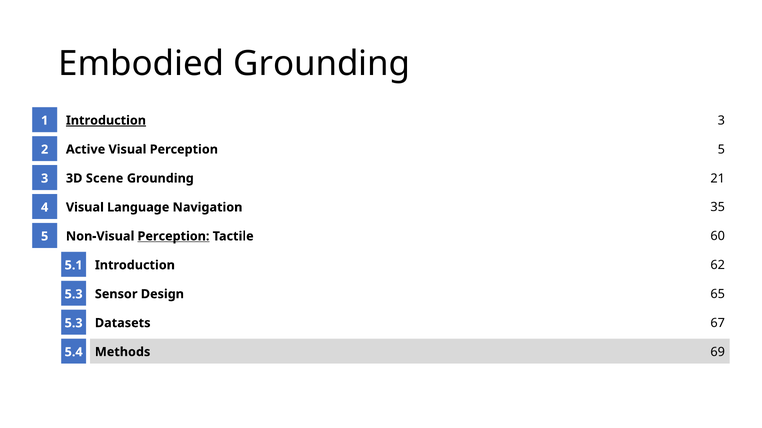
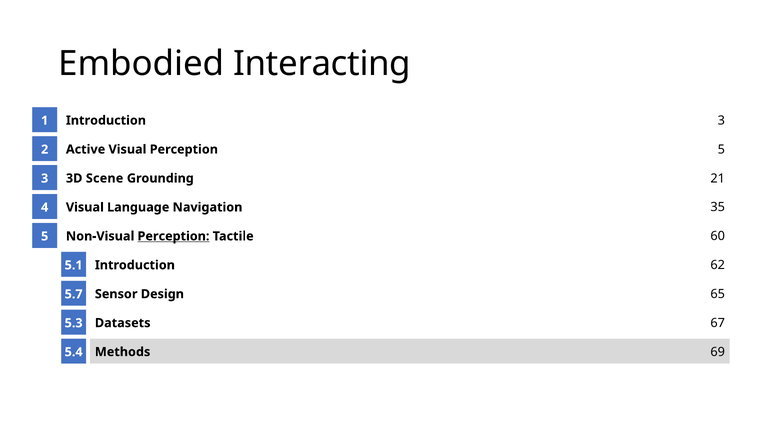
Embodied Grounding: Grounding -> Interacting (322, 64)
Introduction underline: present -> none (106, 121)
5.3: 5.3 -> 5.7 (74, 295)
